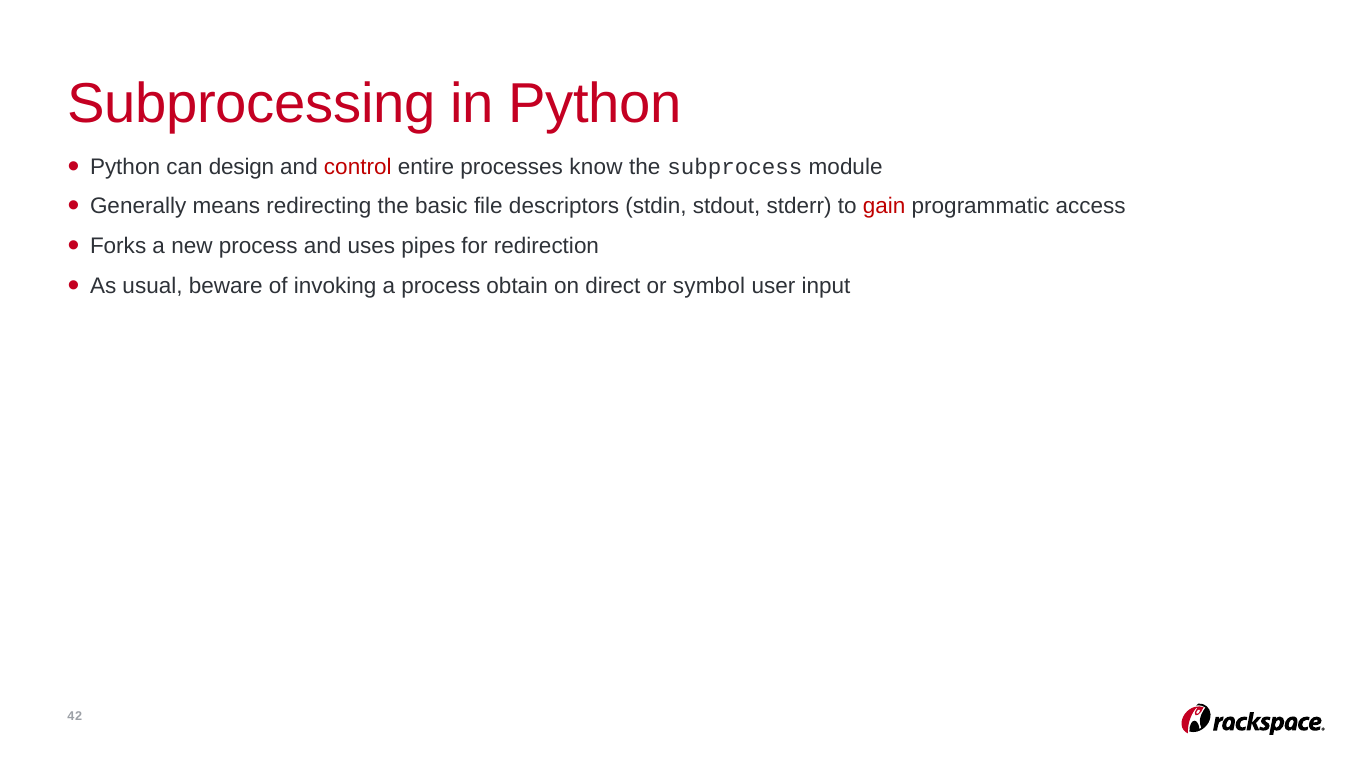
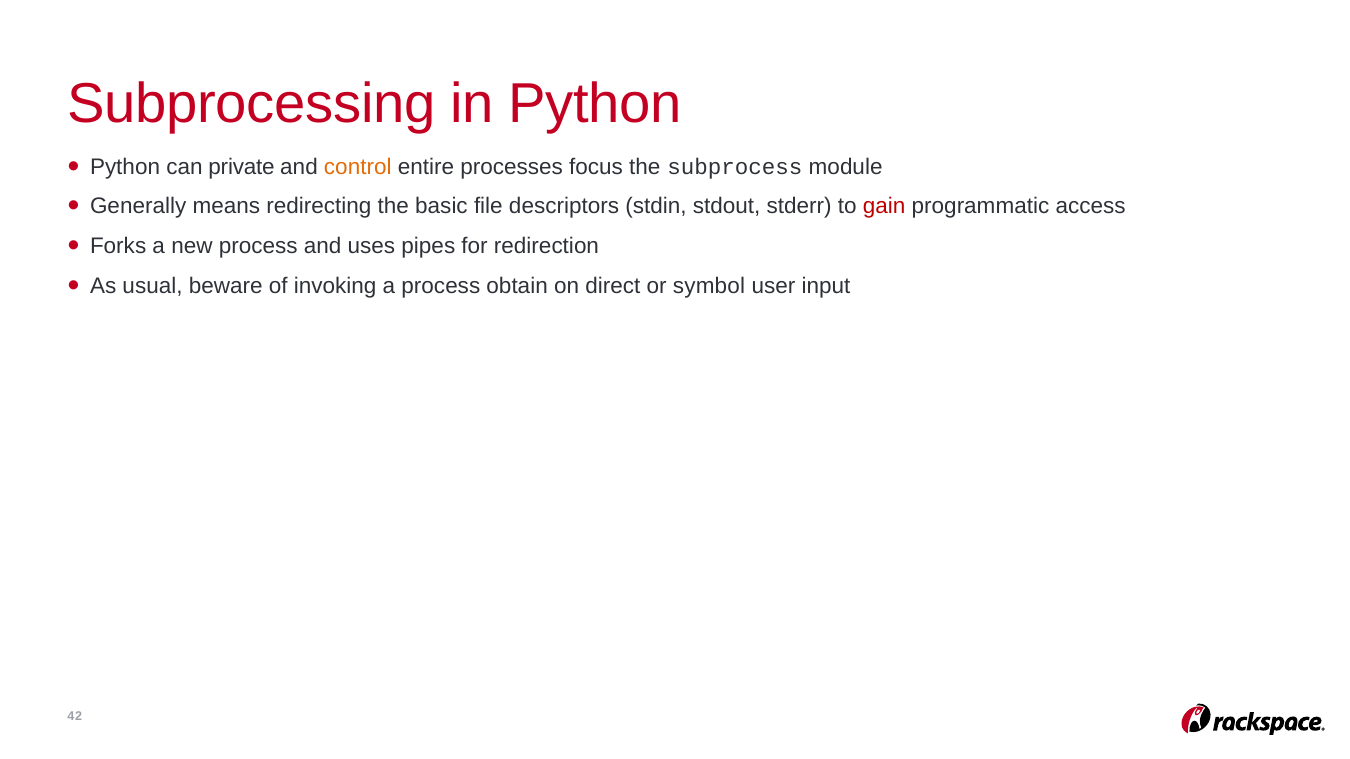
design: design -> private (242, 167)
control colour: red -> orange (358, 167)
know: know -> focus (596, 167)
